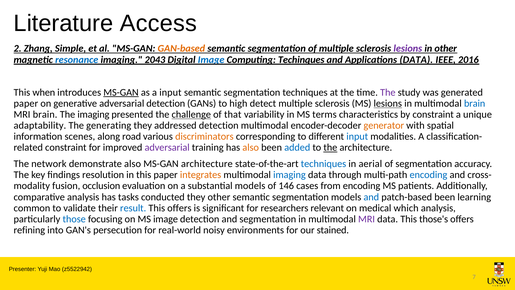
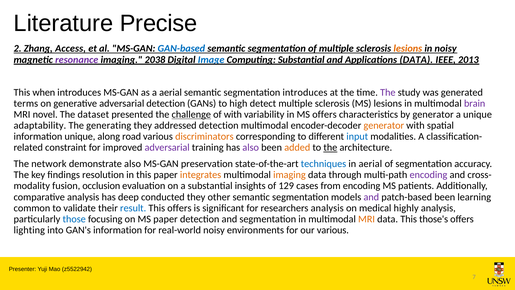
Access: Access -> Precise (159, 23)
Simple: Simple -> Access (71, 49)
GAN-based colour: orange -> blue (181, 49)
lesions colour: purple -> orange (408, 49)
in other: other -> noisy (446, 49)
resonance colour: blue -> purple (77, 60)
2043: 2043 -> 2038 (155, 60)
Computing Techinques: Techinques -> Substantial (301, 60)
2016: 2016 -> 2013 (468, 60)
MS-GAN underline: present -> none (121, 92)
a input: input -> aerial (171, 92)
segmentation techniques: techniques -> introduces (305, 92)
paper: paper -> terms (26, 103)
lesions underline: present -> none (388, 103)
brain colour: blue -> purple (475, 103)
MRI brain: brain -> novel (45, 114)
The imaging: imaging -> dataset (93, 114)
of that: that -> with (233, 114)
MS terms: terms -> offers (324, 114)
by constraint: constraint -> generator (433, 114)
information scenes: scenes -> unique (80, 136)
also colour: orange -> purple (251, 147)
added colour: blue -> orange (297, 147)
MS-GAN architecture: architecture -> preservation (207, 164)
imaging colour: blue -> orange (289, 175)
encoding colour: blue -> purple (428, 175)
substantial models: models -> insights (250, 186)
146: 146 -> 129 (286, 186)
tasks: tasks -> deep (128, 197)
and colour: blue -> purple (371, 197)
researchers relevant: relevant -> analysis (327, 208)
which: which -> highly (406, 208)
MS image: image -> paper (166, 219)
MRI colour: purple -> orange (367, 219)
refining: refining -> lighting (29, 230)
GAN's persecution: persecution -> information (118, 230)
our stained: stained -> various (333, 230)
